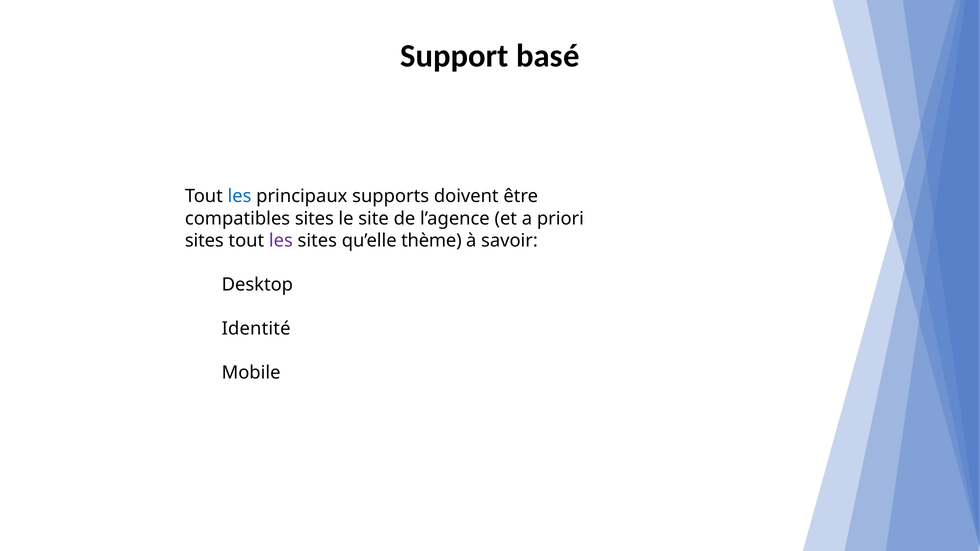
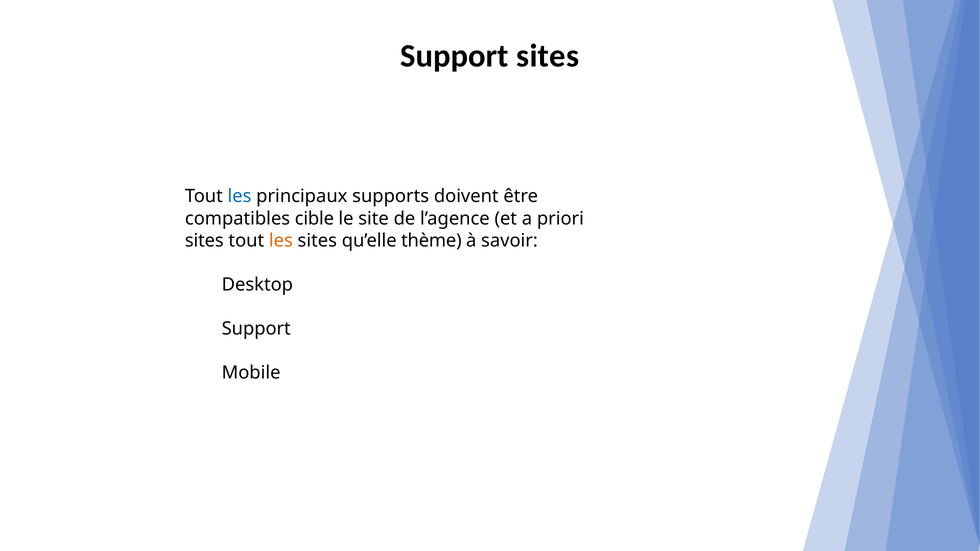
Support basé: basé -> sites (548, 56)
compatibles sites: sites -> cible (314, 219)
les colour: purple -> orange (281, 241)
Identité: Identité -> Support (256, 329)
